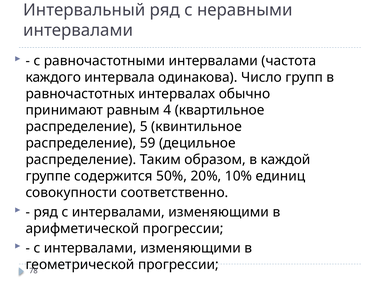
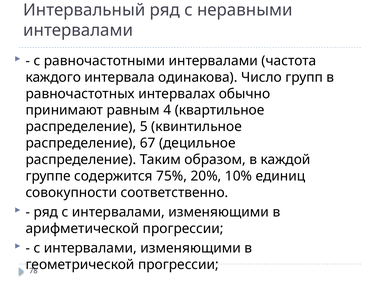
59: 59 -> 67 (148, 143)
50%: 50% -> 75% (172, 176)
